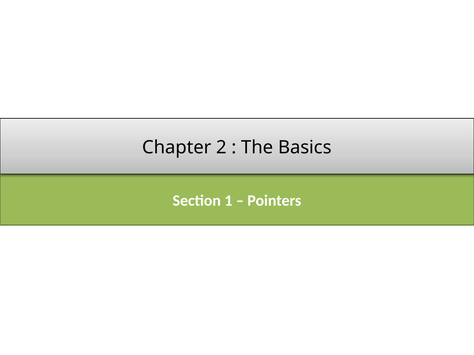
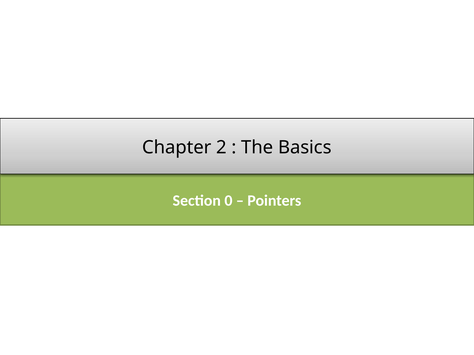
1: 1 -> 0 (228, 201)
